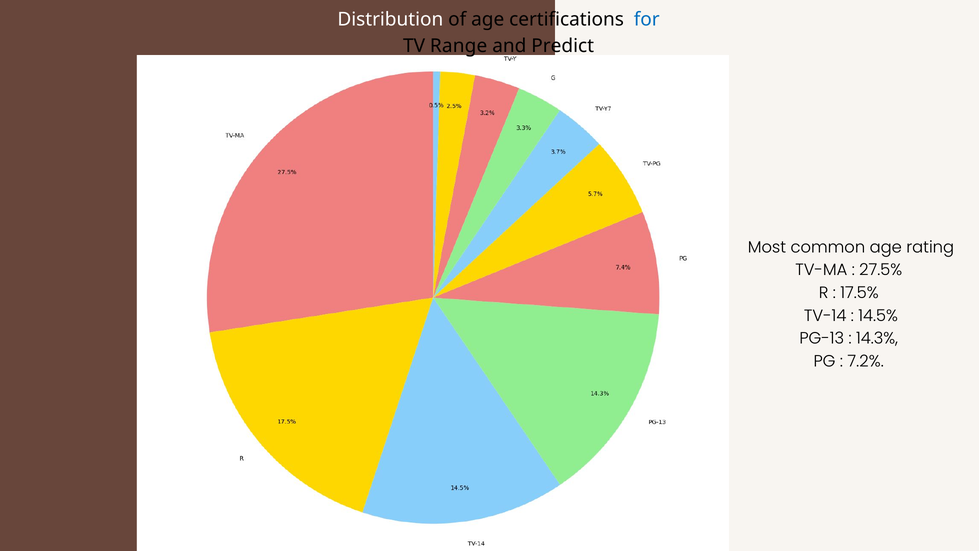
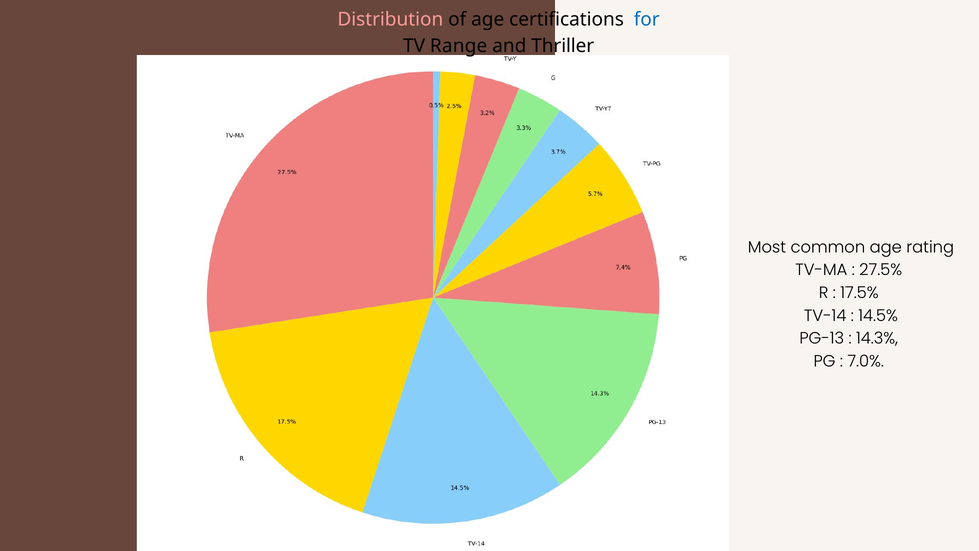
Distribution colour: white -> pink (390, 19)
Predict: Predict -> Thriller (563, 46)
7.2%: 7.2% -> 7.0% (866, 361)
